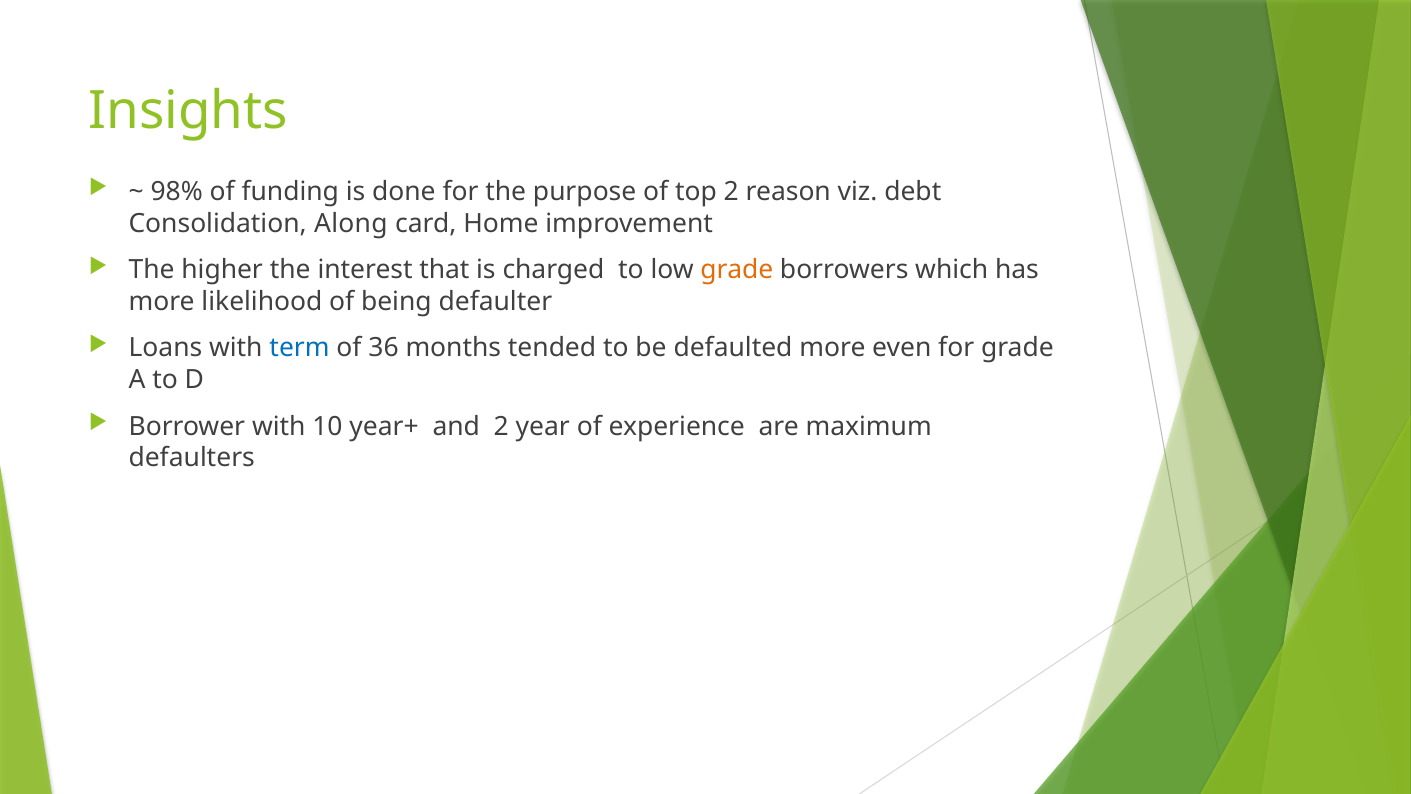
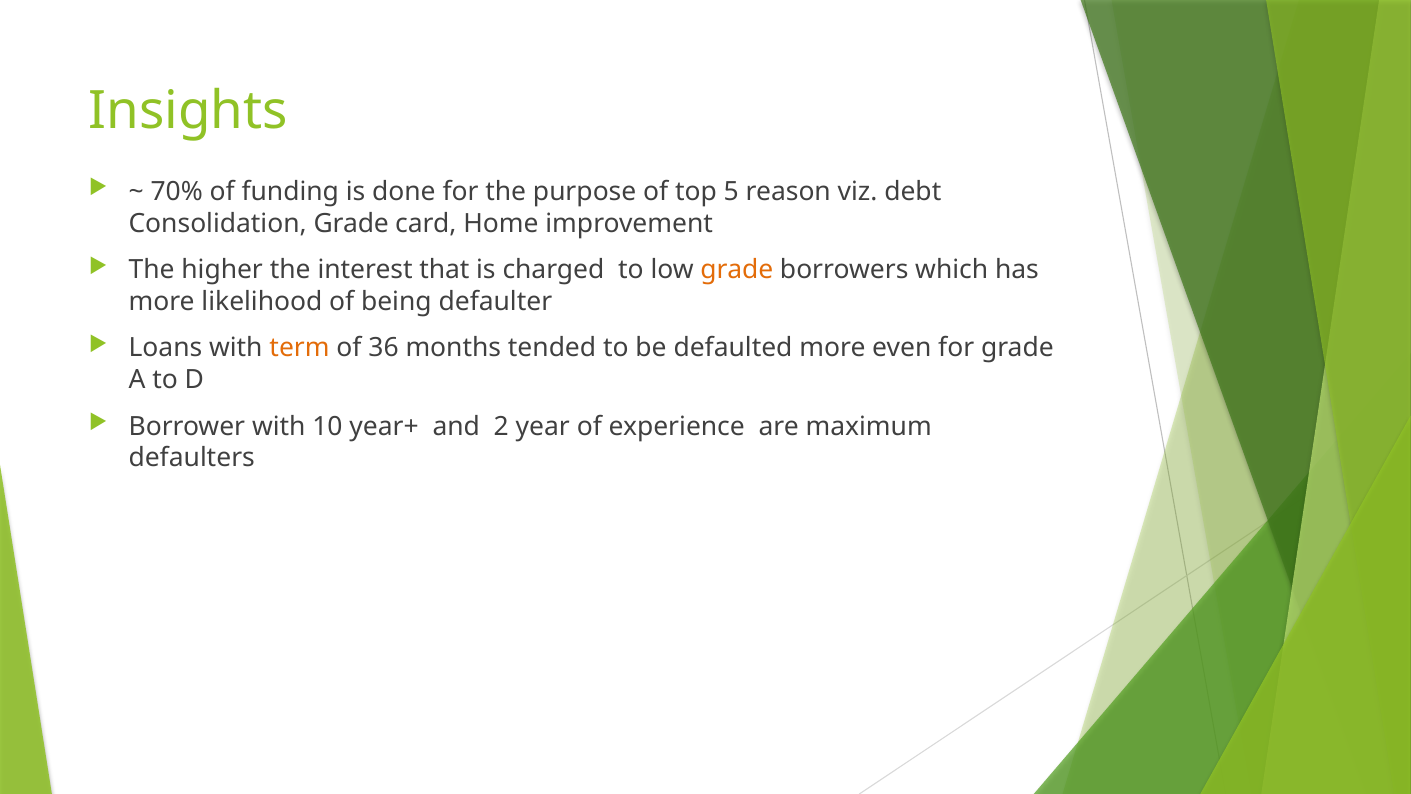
98%: 98% -> 70% (177, 192)
top 2: 2 -> 5 (731, 192)
Consolidation Along: Along -> Grade (351, 223)
term colour: blue -> orange (300, 348)
